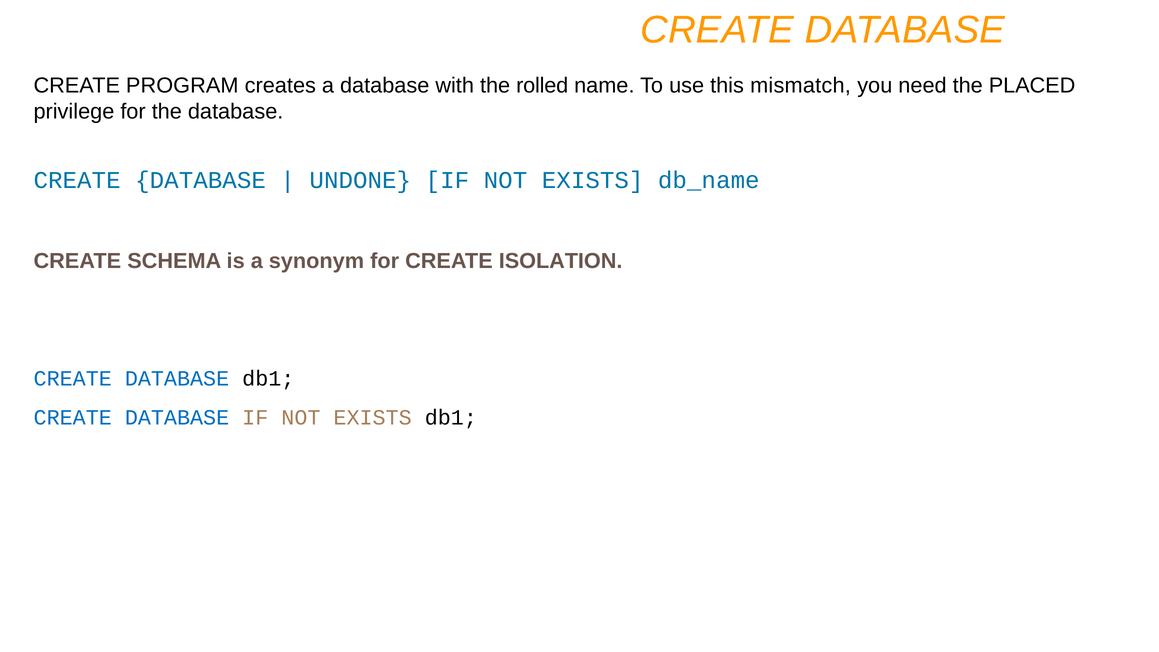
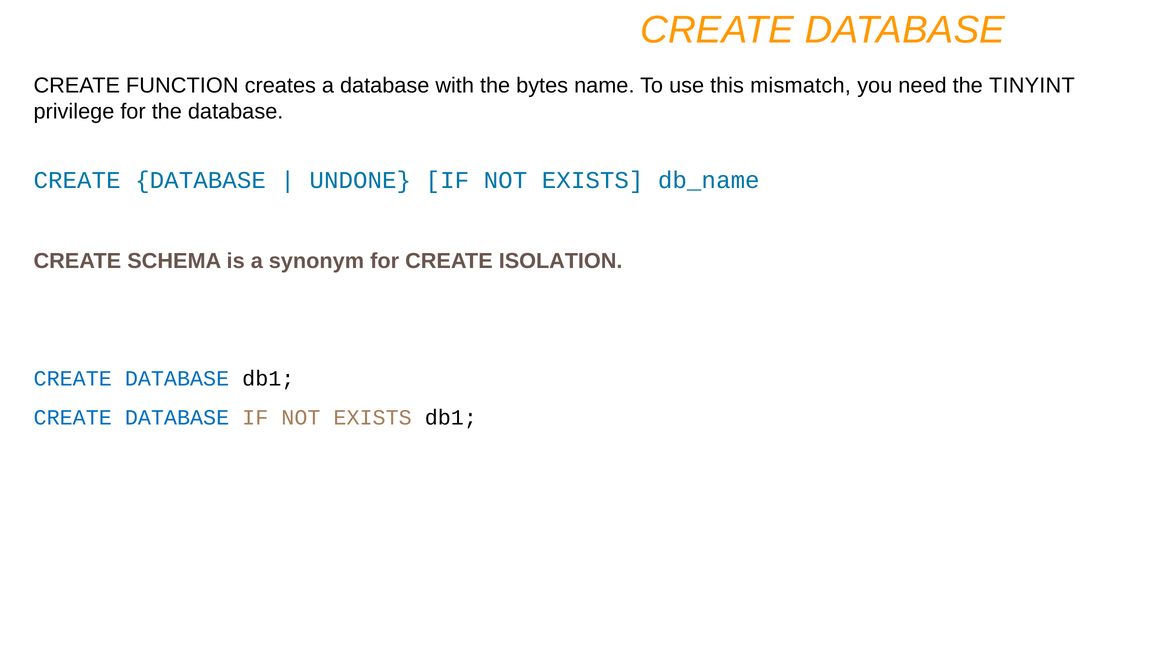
PROGRAM: PROGRAM -> FUNCTION (182, 86)
rolled: rolled -> bytes (542, 86)
PLACED: PLACED -> TINYINT (1032, 86)
